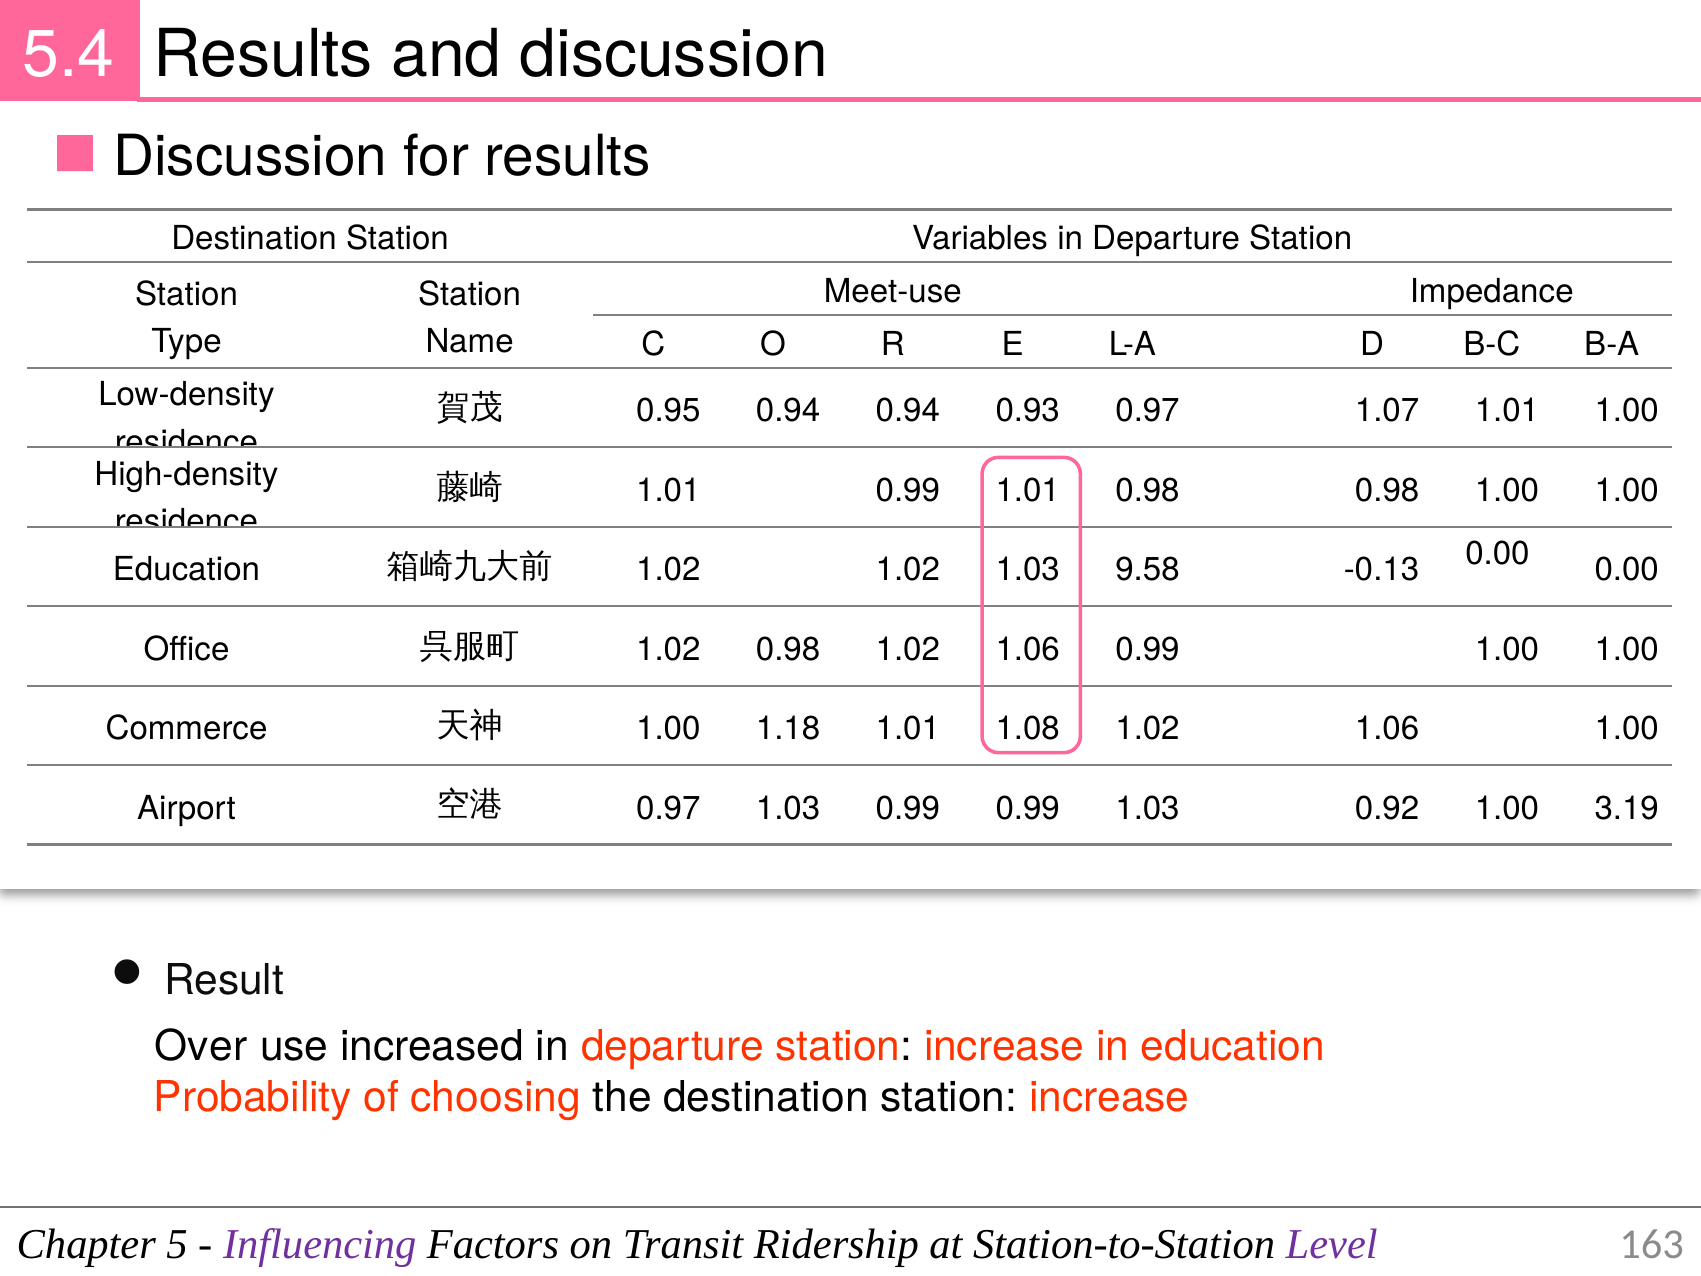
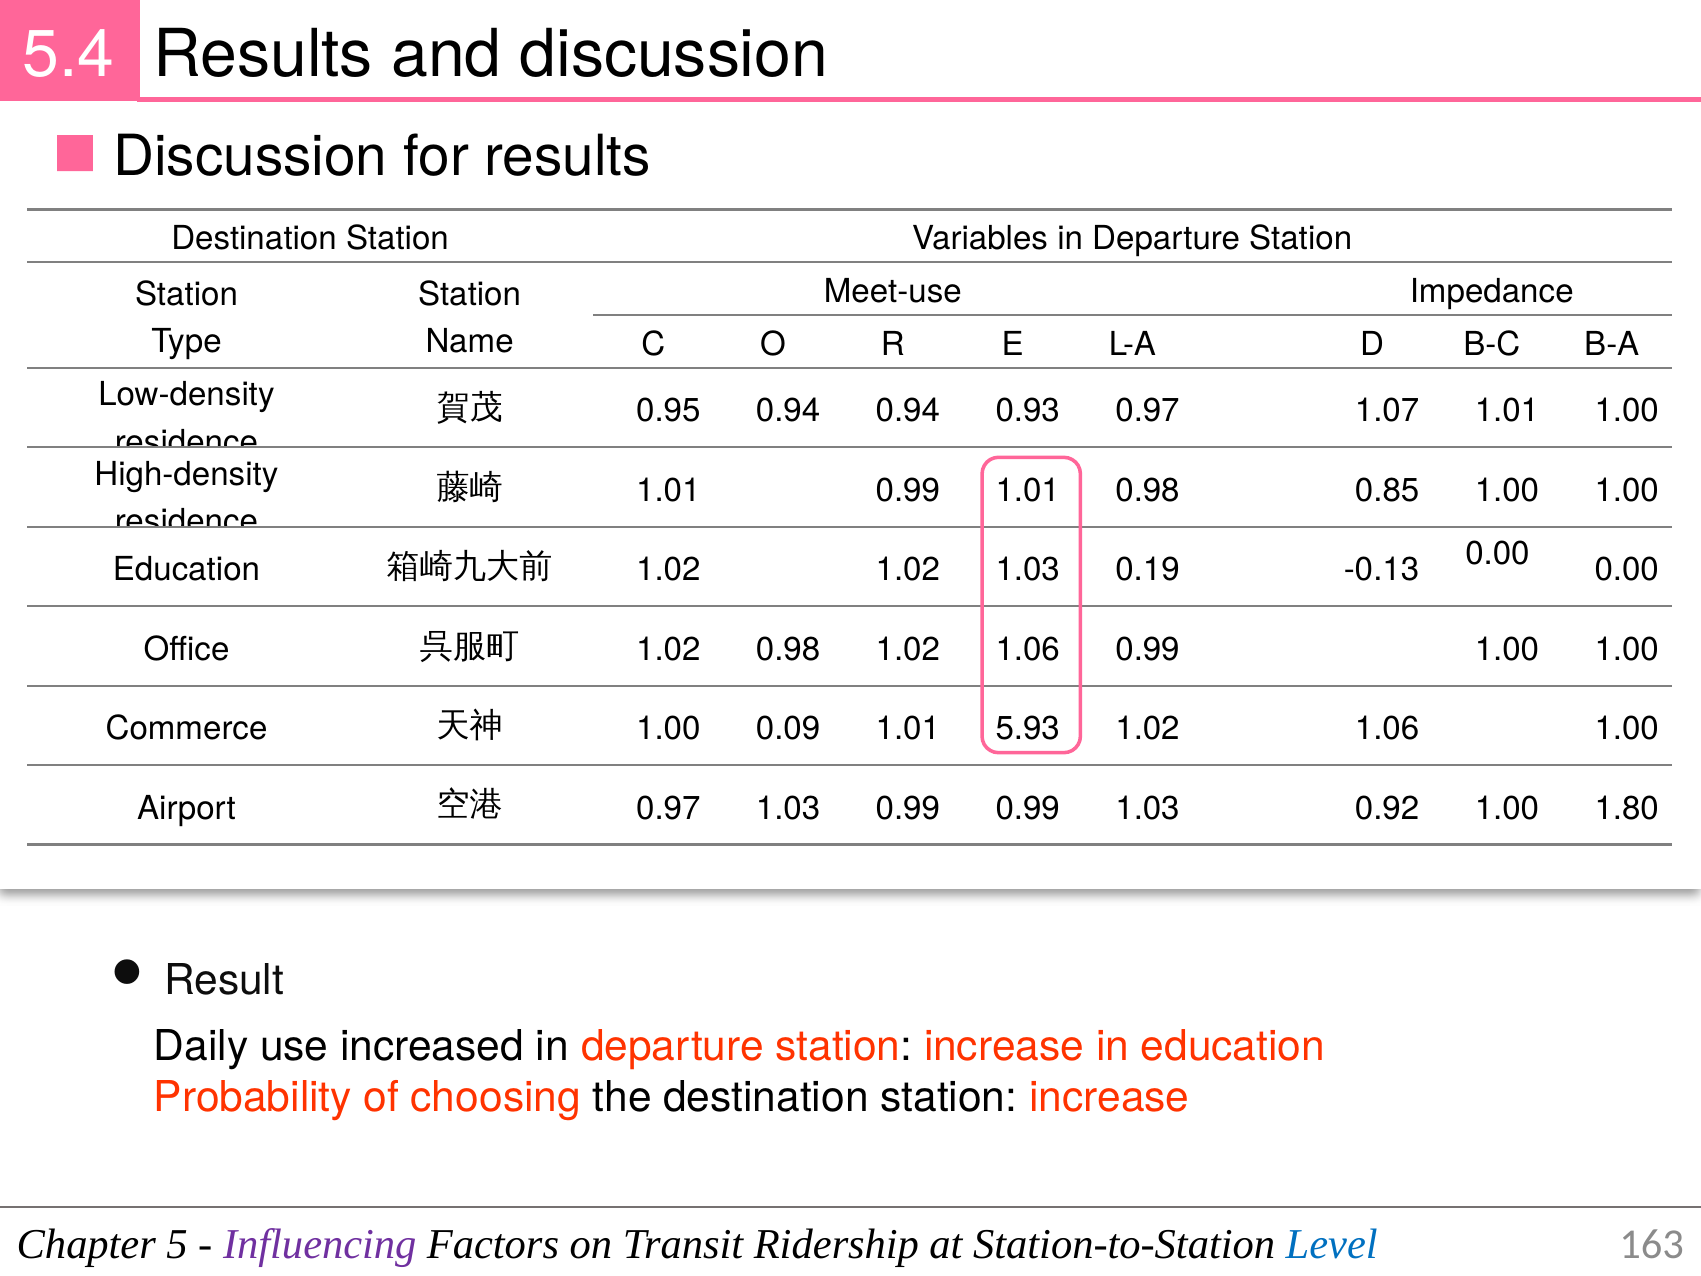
0.98 0.98: 0.98 -> 0.85 (1387, 490)
9.58: 9.58 -> 0.19 (1148, 570)
1.18: 1.18 -> 0.09 (788, 729)
1.08: 1.08 -> 5.93 (1028, 729)
3.19: 3.19 -> 1.80 (1627, 808)
Over: Over -> Daily (201, 1046)
Level colour: purple -> blue (1332, 1244)
